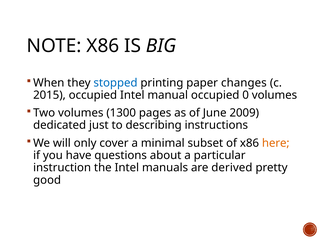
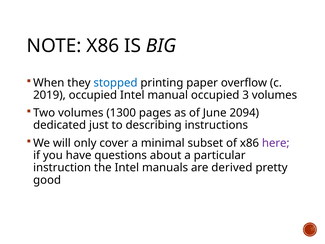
changes: changes -> overflow (244, 83)
2015: 2015 -> 2019 (49, 95)
0: 0 -> 3 (246, 95)
2009: 2009 -> 2094 (244, 113)
here colour: orange -> purple (276, 143)
